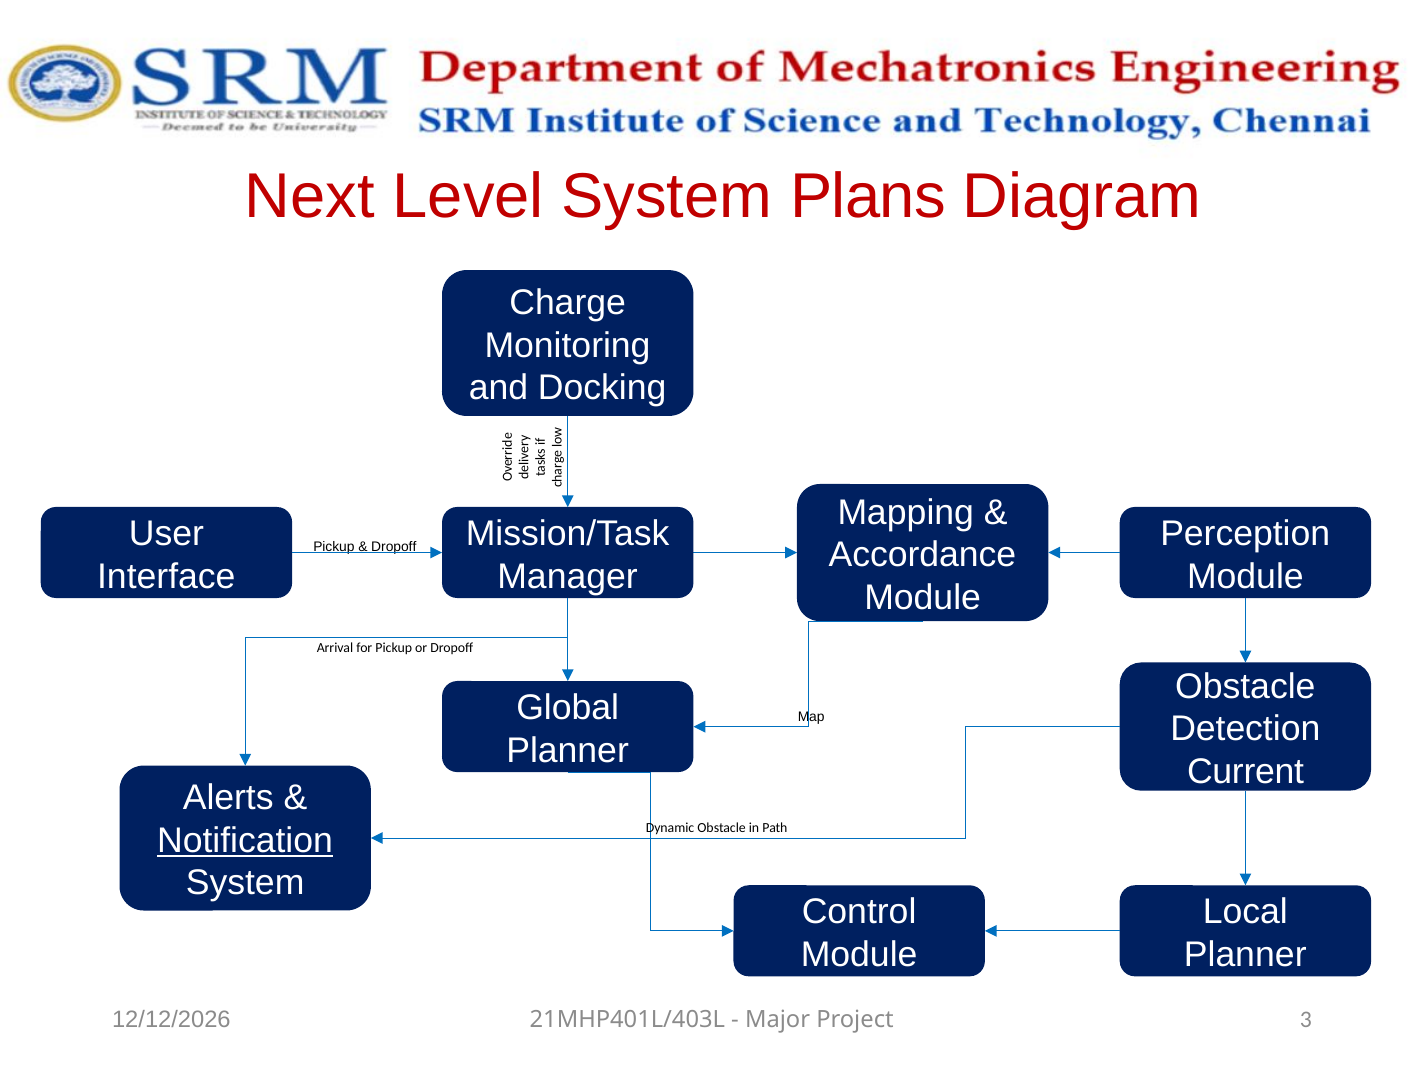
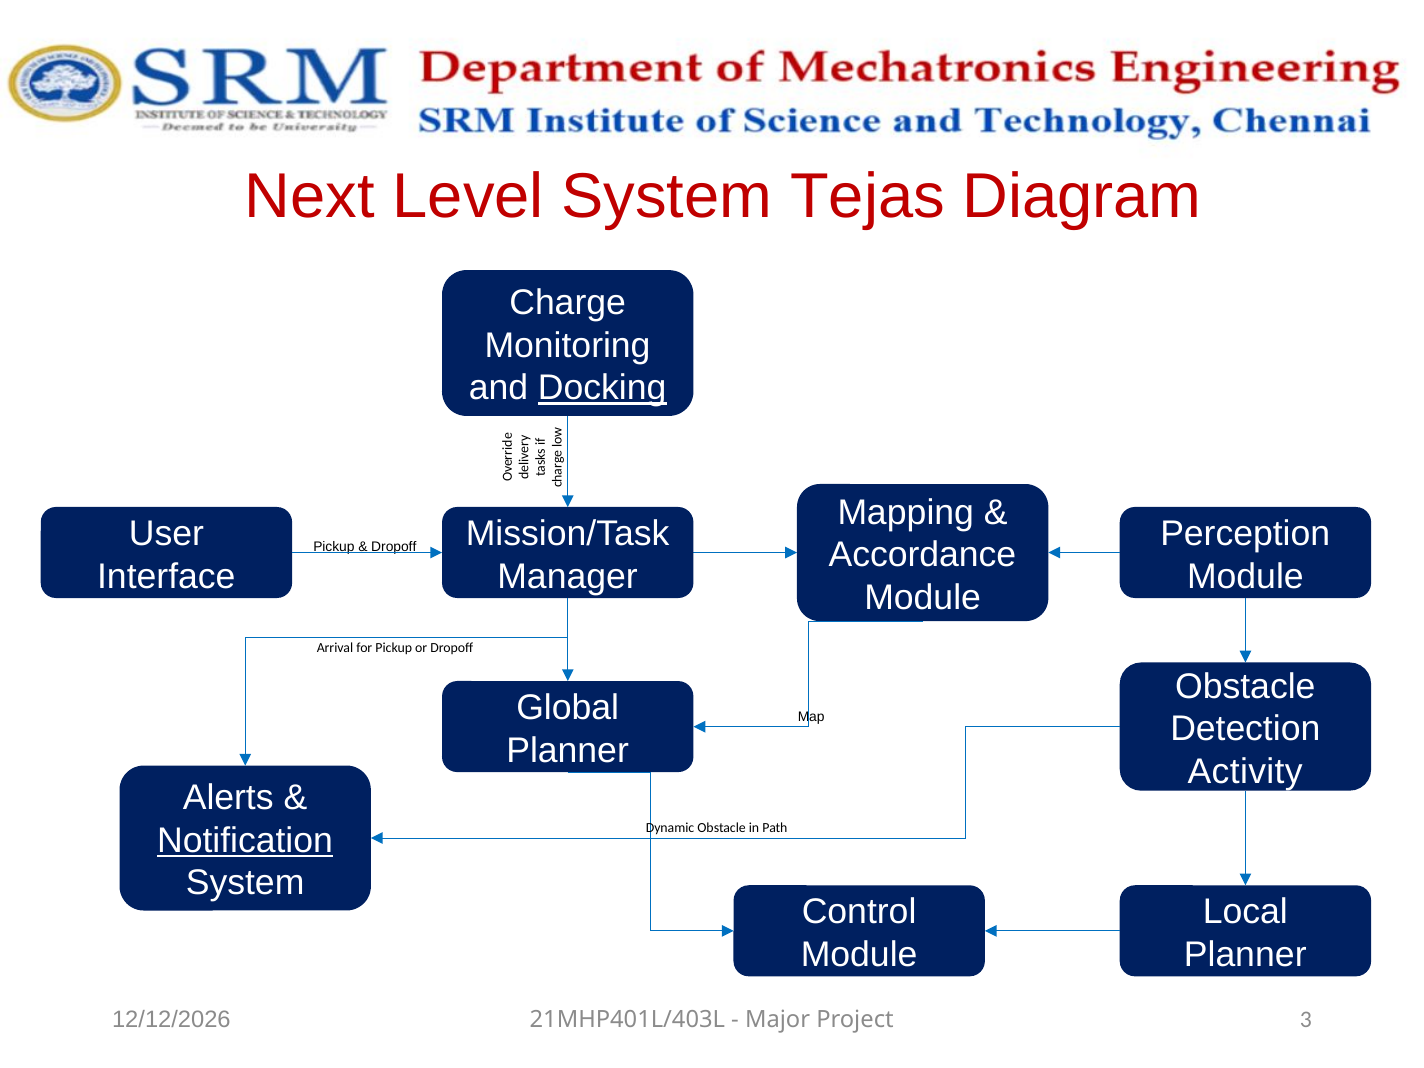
Plans: Plans -> Tejas (868, 197)
Docking underline: none -> present (602, 388)
Current: Current -> Activity (1245, 772)
